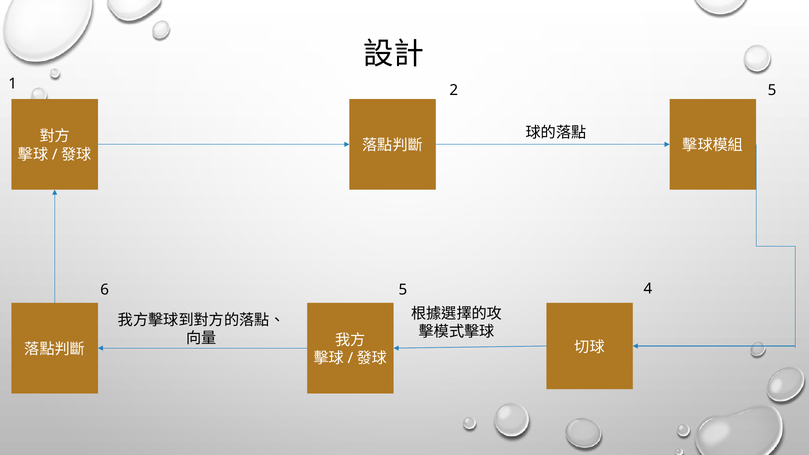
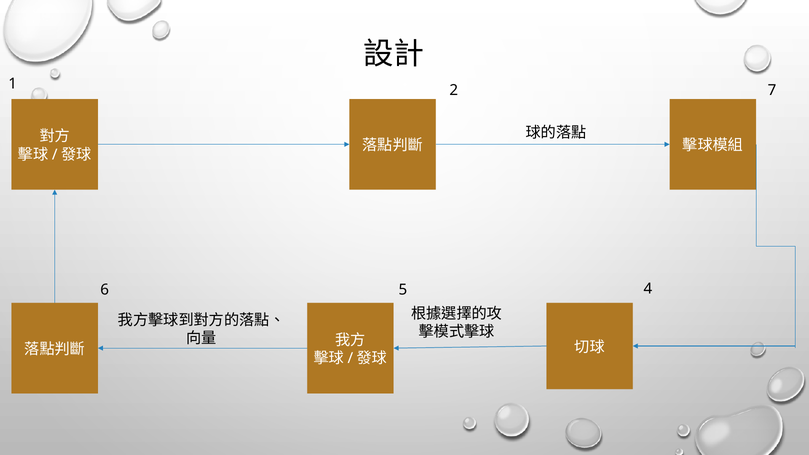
2 5: 5 -> 7 (772, 90)
